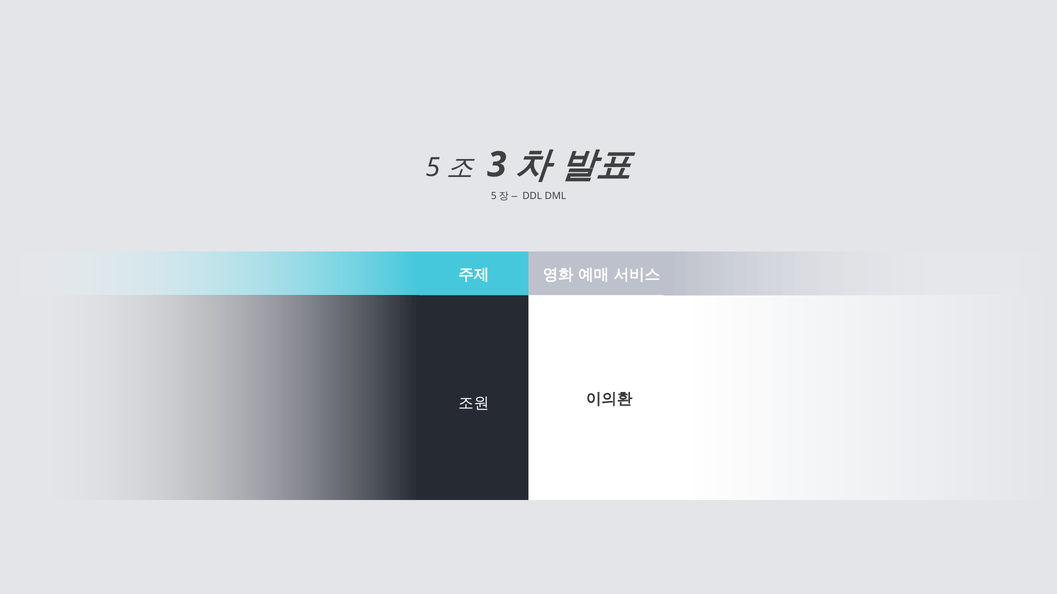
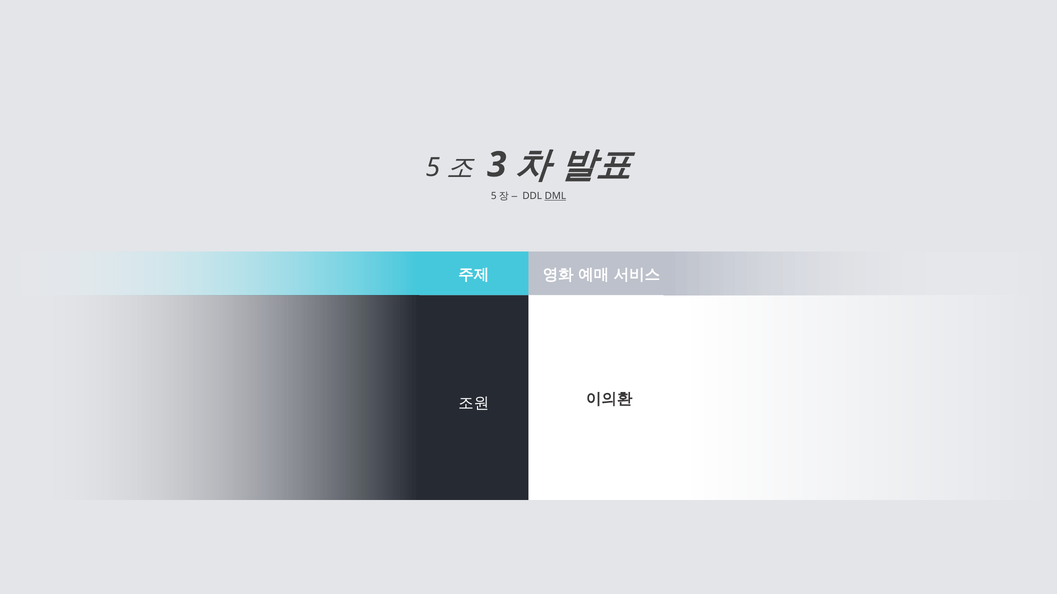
DML underline: none -> present (555, 196)
